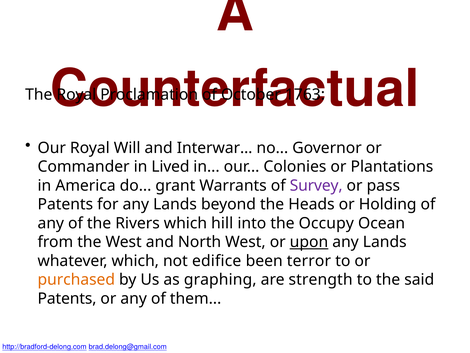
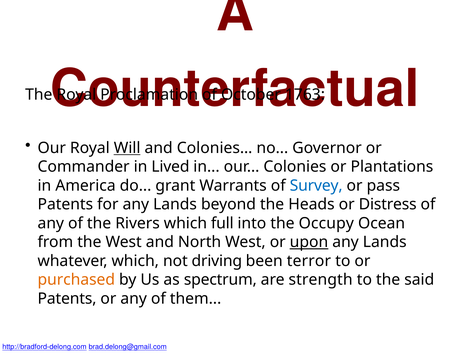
Will underline: none -> present (127, 148)
Interwar…: Interwar… -> Colonies… (215, 148)
Survey colour: purple -> blue (316, 185)
Holding: Holding -> Distress (388, 204)
hill: hill -> full (222, 223)
edifice: edifice -> driving (217, 261)
graphing: graphing -> spectrum (220, 279)
